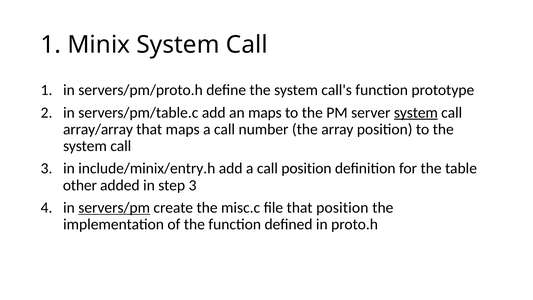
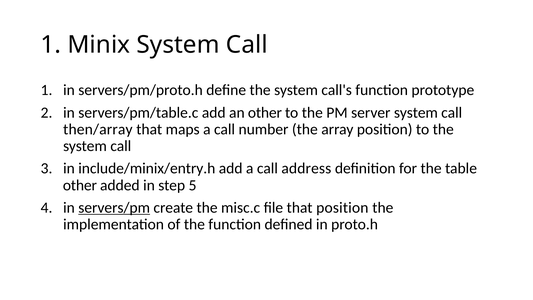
an maps: maps -> other (265, 112)
system underline: present -> none (416, 112)
array/array: array/array -> then/array (98, 129)
call position: position -> address (306, 168)
step 3: 3 -> 5 (193, 185)
